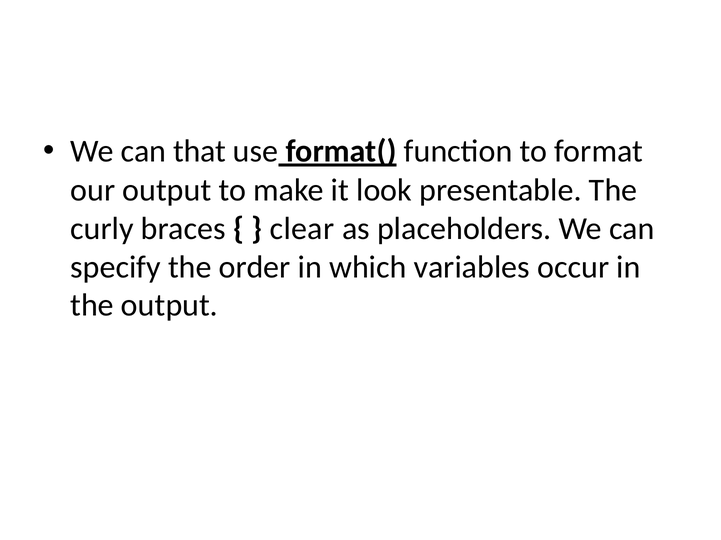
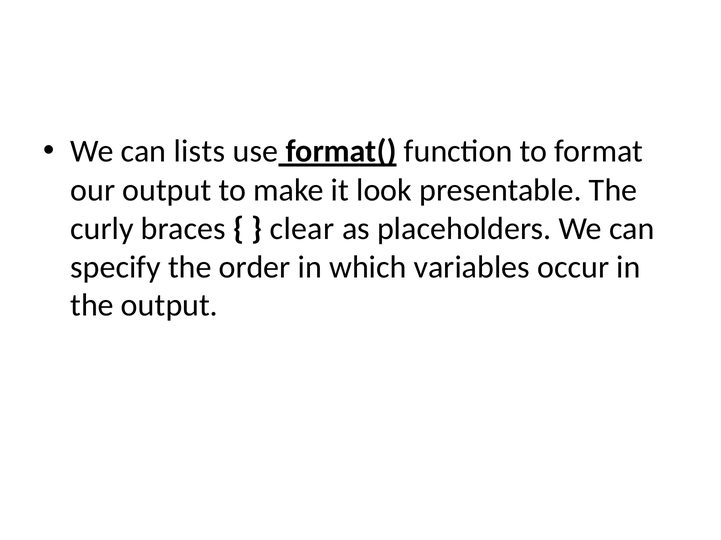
that: that -> lists (199, 151)
